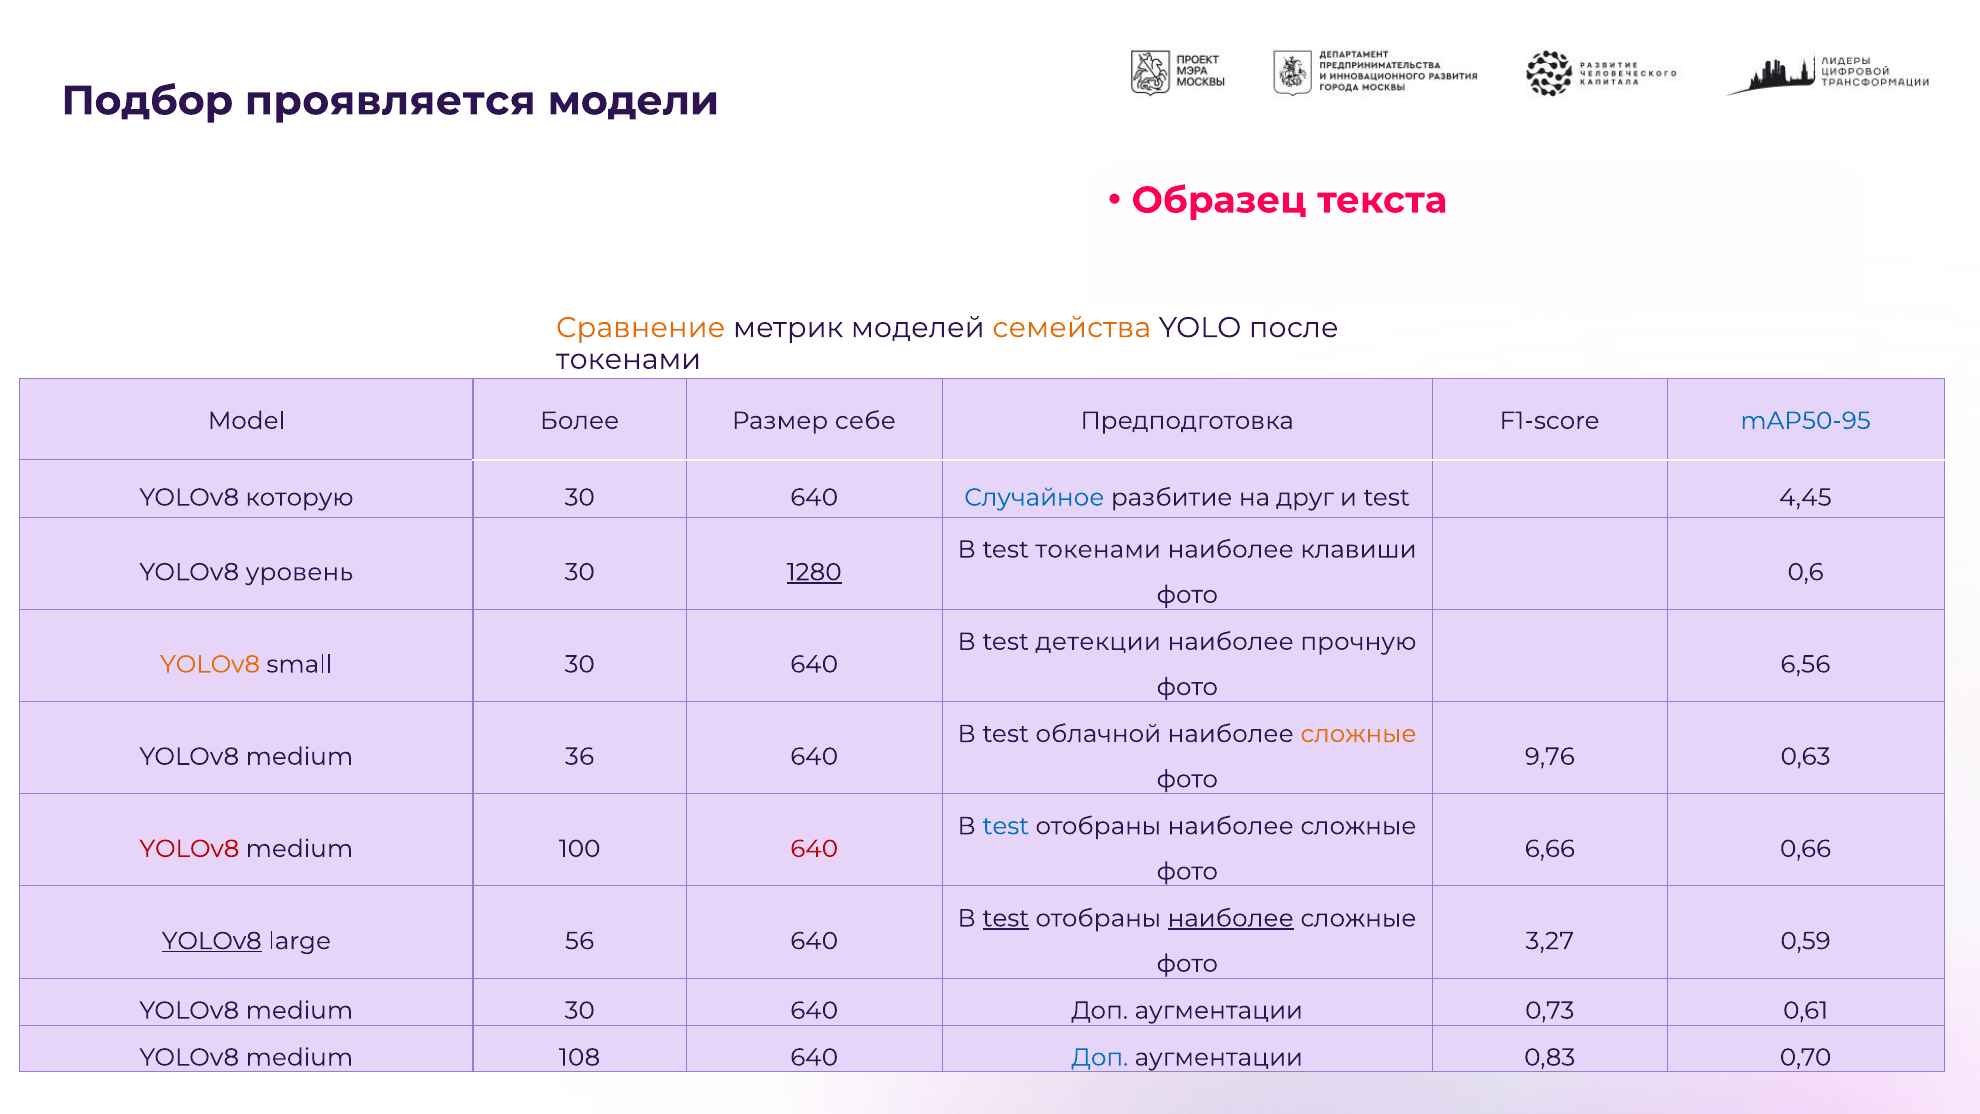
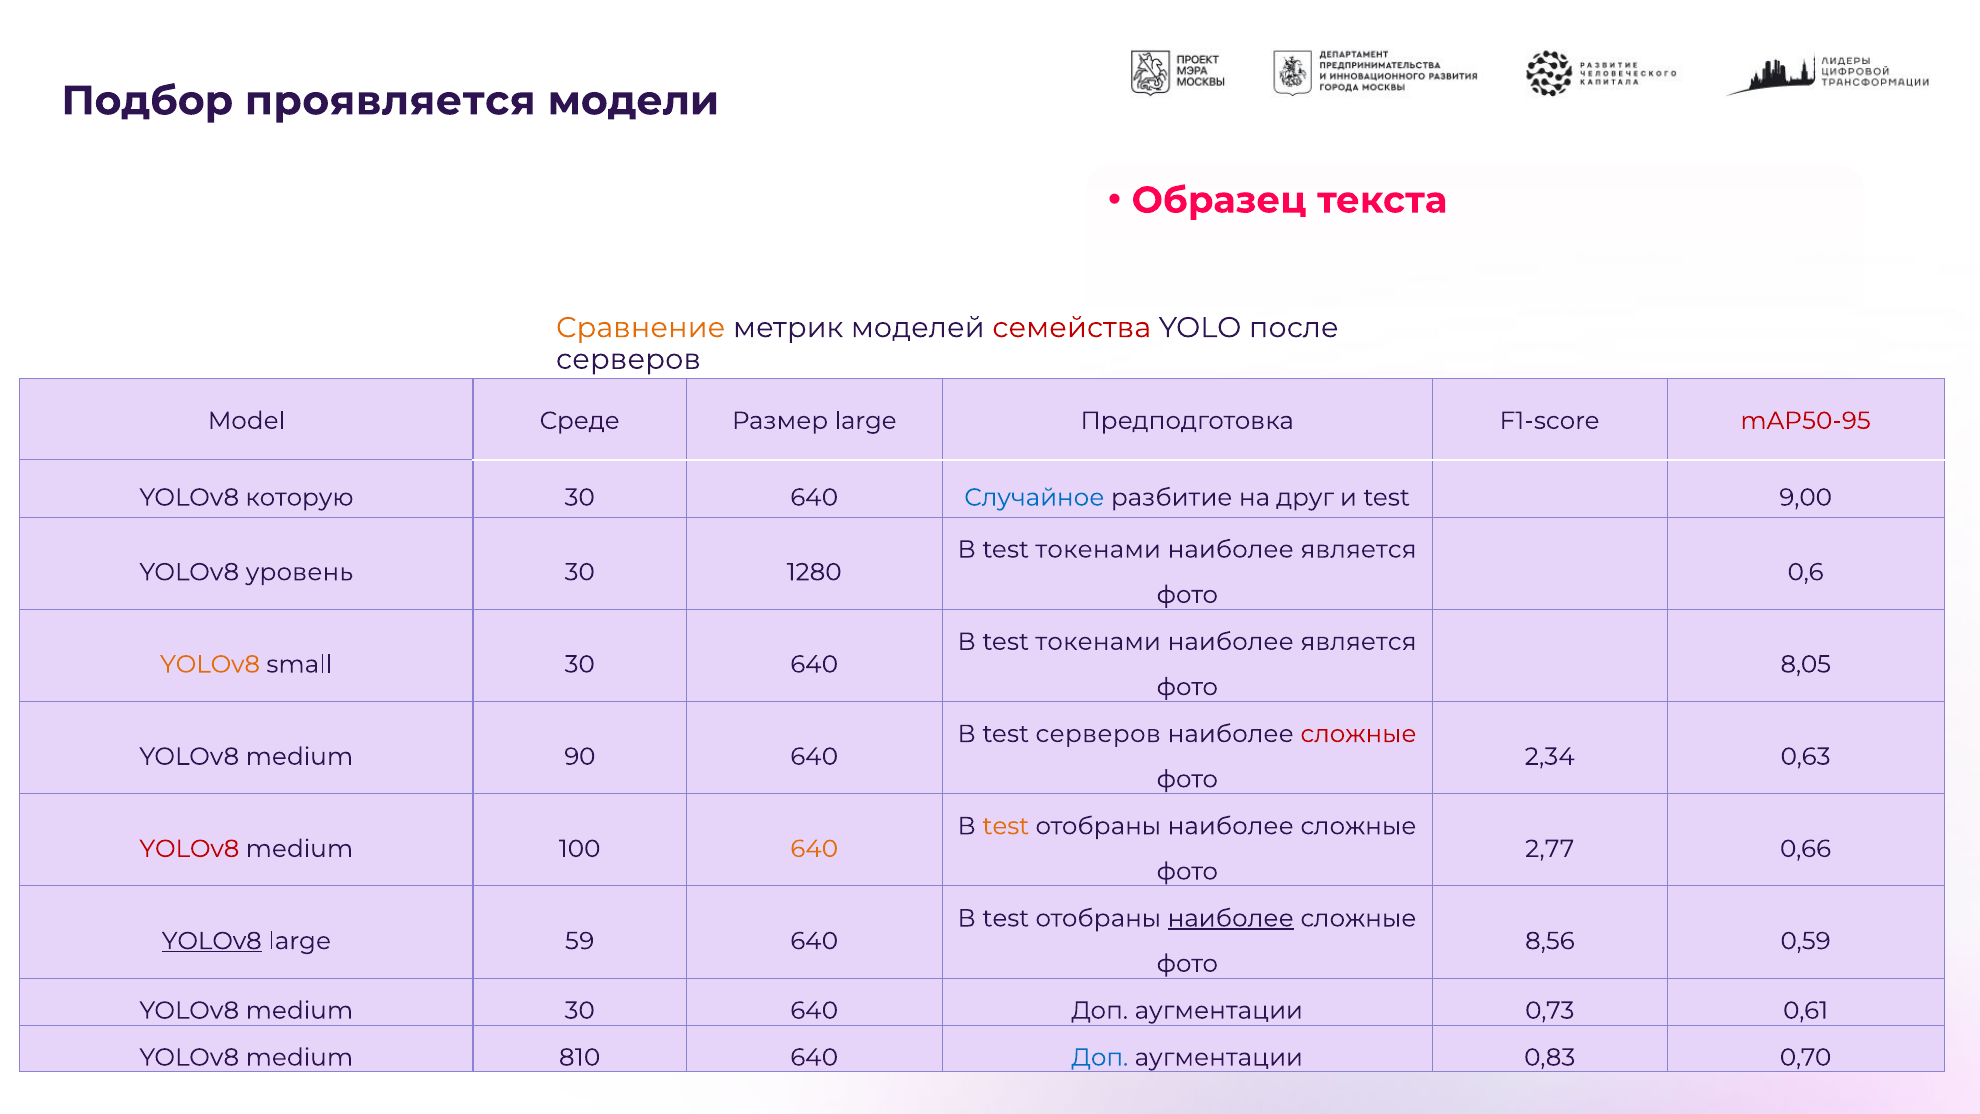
семейства colour: orange -> red (1072, 328)
токенами: токенами -> серверов (628, 359)
Более: Более -> Среде (580, 421)
Размер себе: себе -> large (866, 421)
mAP50-95 colour: blue -> red (1806, 421)
4,45: 4,45 -> 9,00 (1806, 497)
клавиши: клавиши -> является (1358, 549)
1280 underline: present -> none (814, 572)
детекции: детекции -> токенами (1098, 642)
прочную: прочную -> является (1358, 642)
6,56: 6,56 -> 8,05 (1806, 664)
test облачной: облачной -> серверов (1098, 734)
сложные colour: orange -> red (1358, 734)
36: 36 -> 90 (580, 756)
9,76: 9,76 -> 2,34 (1550, 756)
test colour: blue -> orange (1006, 826)
640 colour: red -> orange (814, 849)
6,66: 6,66 -> 2,77 (1550, 849)
test underline: present -> none (1006, 918)
56: 56 -> 59 (580, 941)
3,27: 3,27 -> 8,56 (1550, 941)
108: 108 -> 810 (580, 1057)
